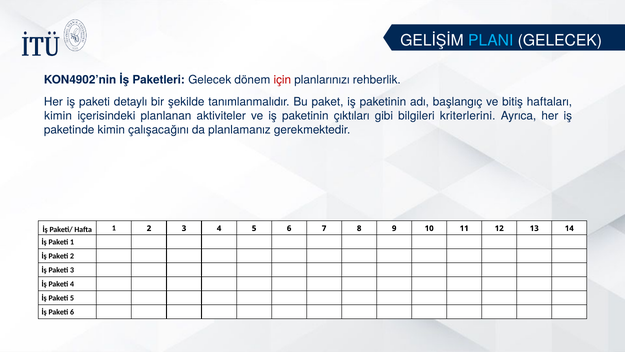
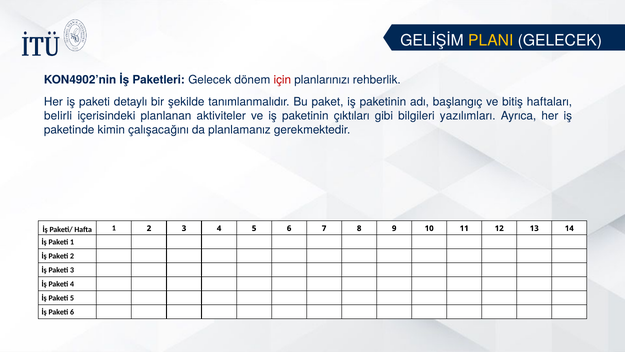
PLANI colour: light blue -> yellow (491, 41)
kimin: kimin -> belirli (58, 116)
kriterlerini: kriterlerini -> yazılımları (468, 116)
